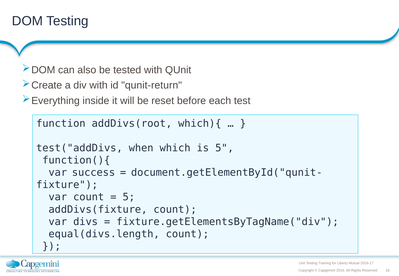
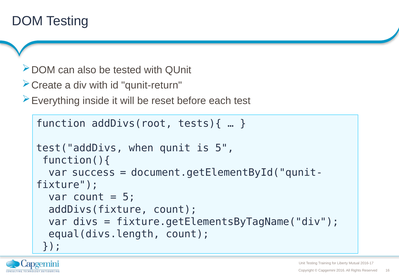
which){: which){ -> tests){ (200, 124)
when which: which -> qunit (175, 148)
